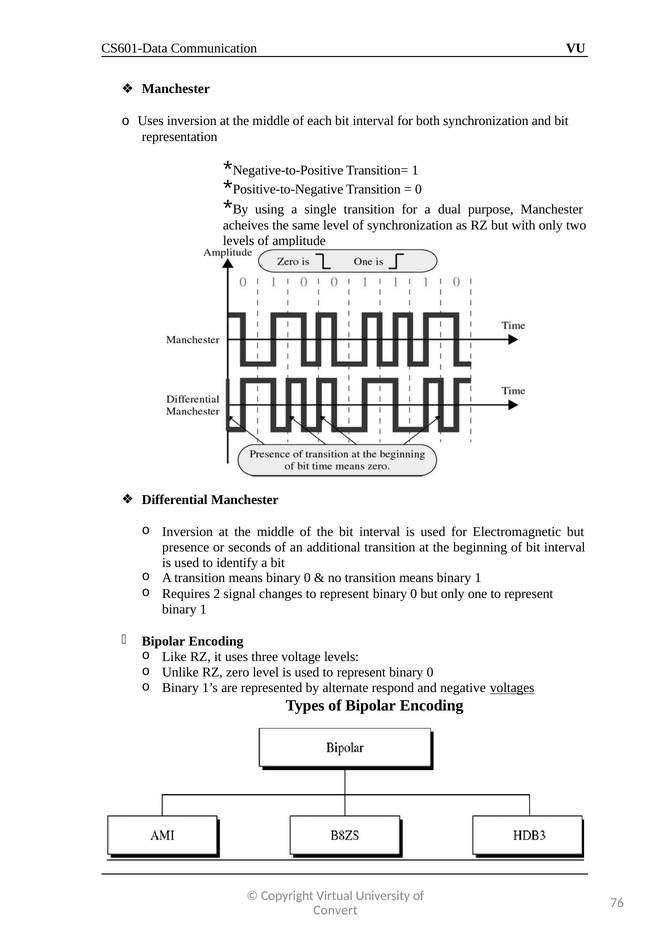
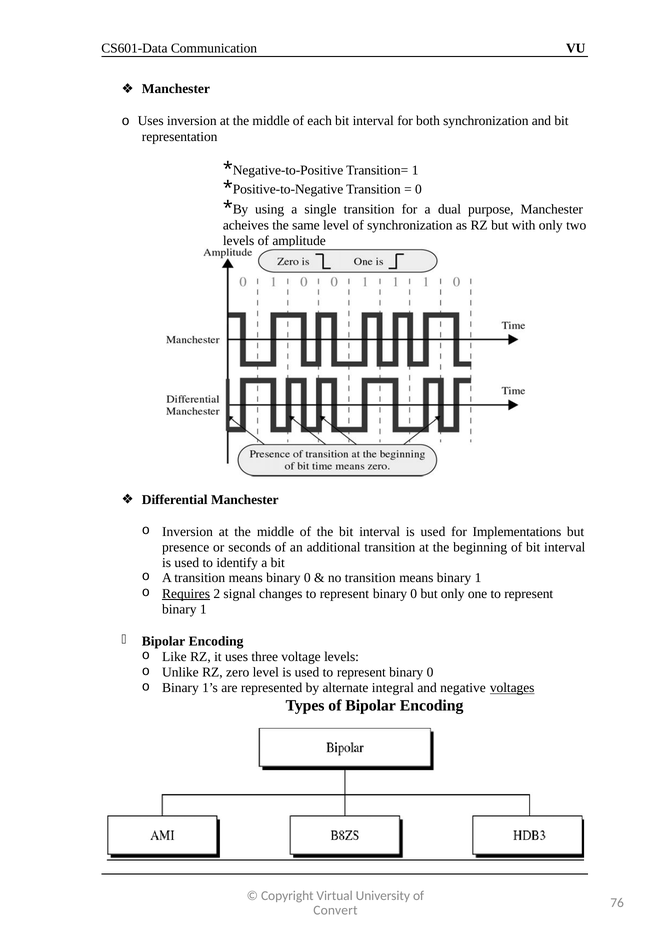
Electromagnetic: Electromagnetic -> Implementations (517, 532)
Requires underline: none -> present (186, 595)
respond: respond -> integral (393, 689)
